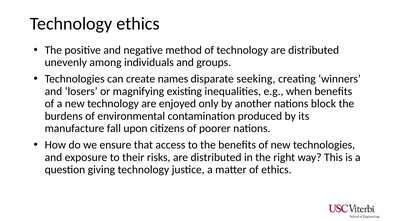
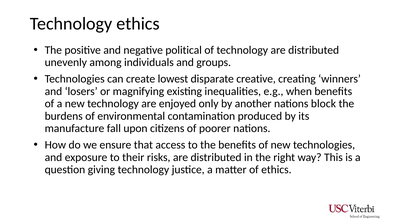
method: method -> political (184, 50)
names: names -> lowest (173, 79)
seeking: seeking -> creative (256, 79)
